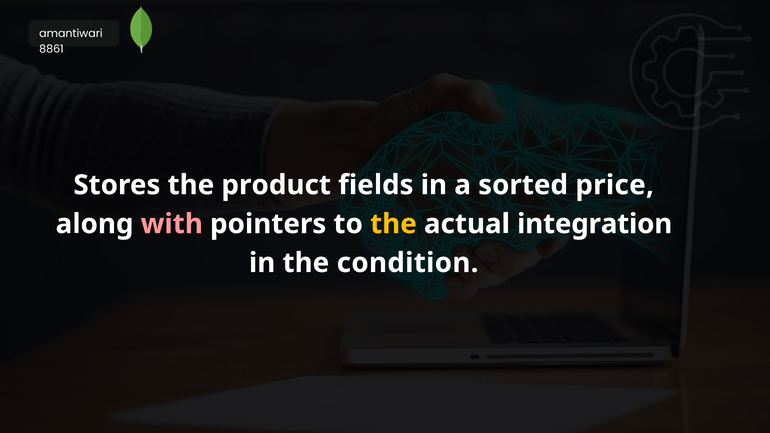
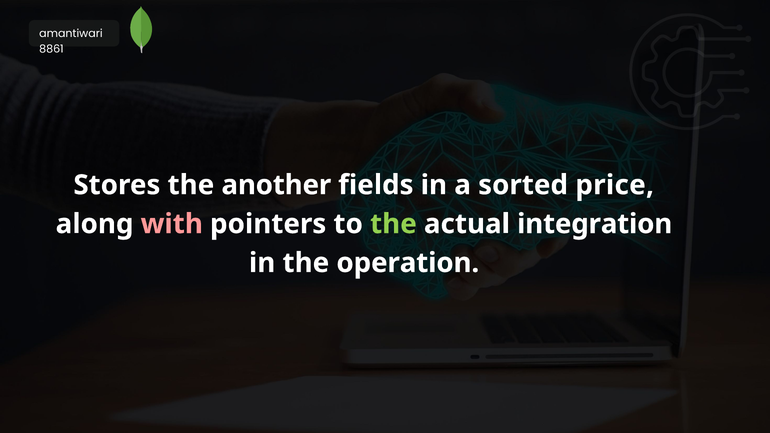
product: product -> another (276, 185)
the colour: yellow -> light green (393, 224)
condition: condition -> operation (408, 263)
